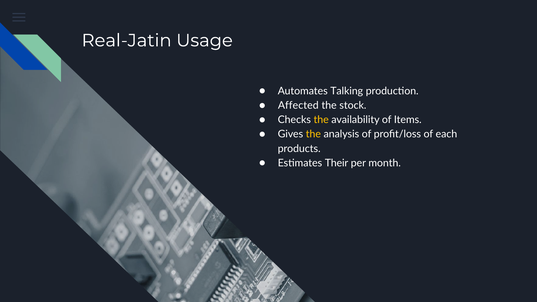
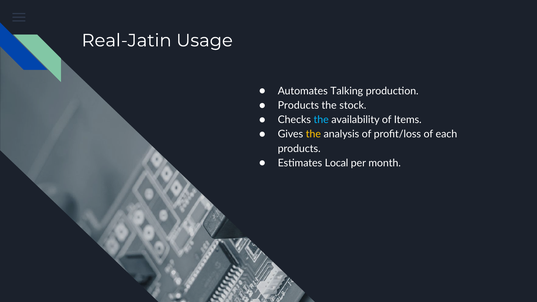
Affected: Affected -> Products (298, 105)
the colour: yellow -> light blue (321, 120)
Their: Their -> Local (337, 163)
